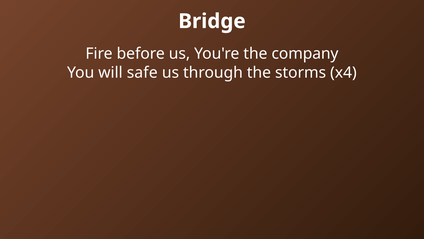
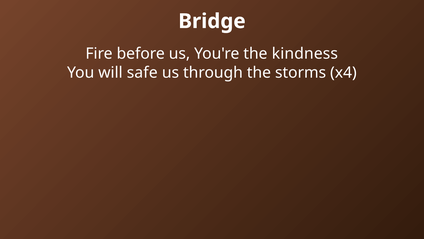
company: company -> kindness (305, 54)
